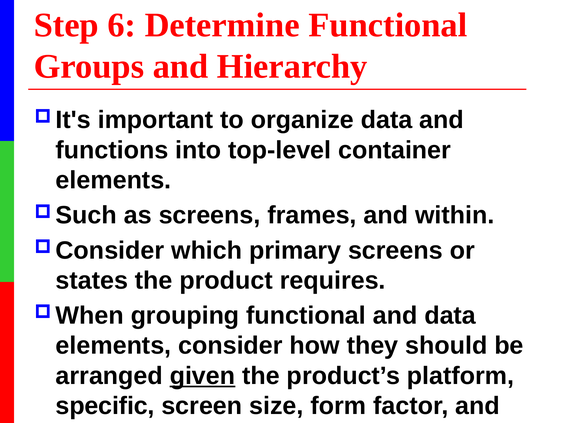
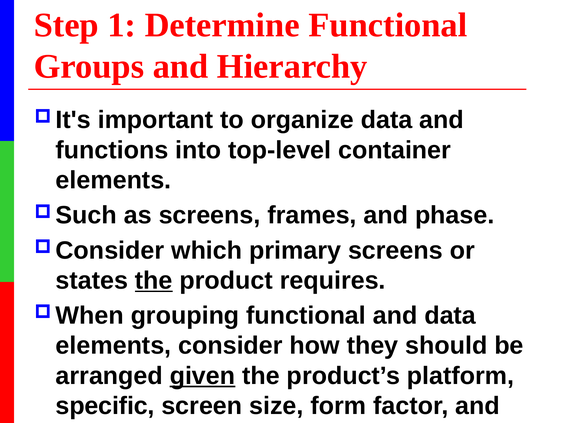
6: 6 -> 1 (122, 25)
within: within -> phase (455, 215)
the underline: none -> present (154, 280)
